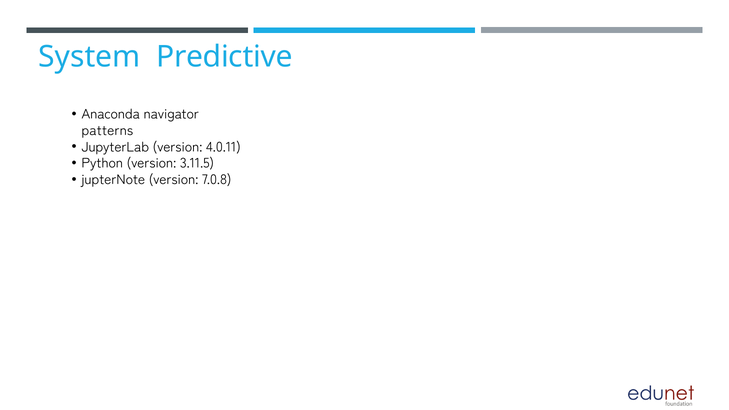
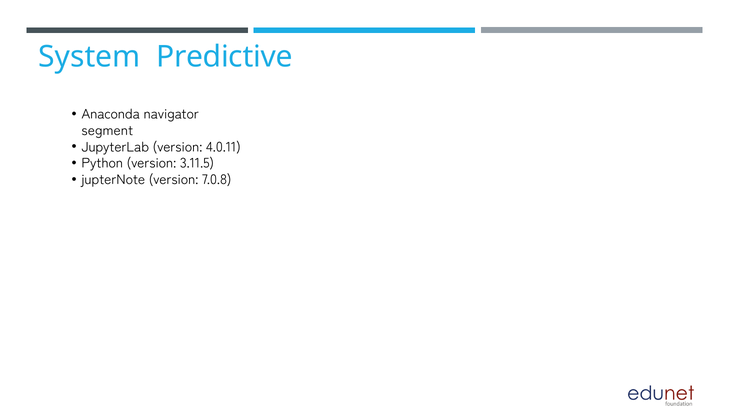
patterns: patterns -> segment (107, 131)
